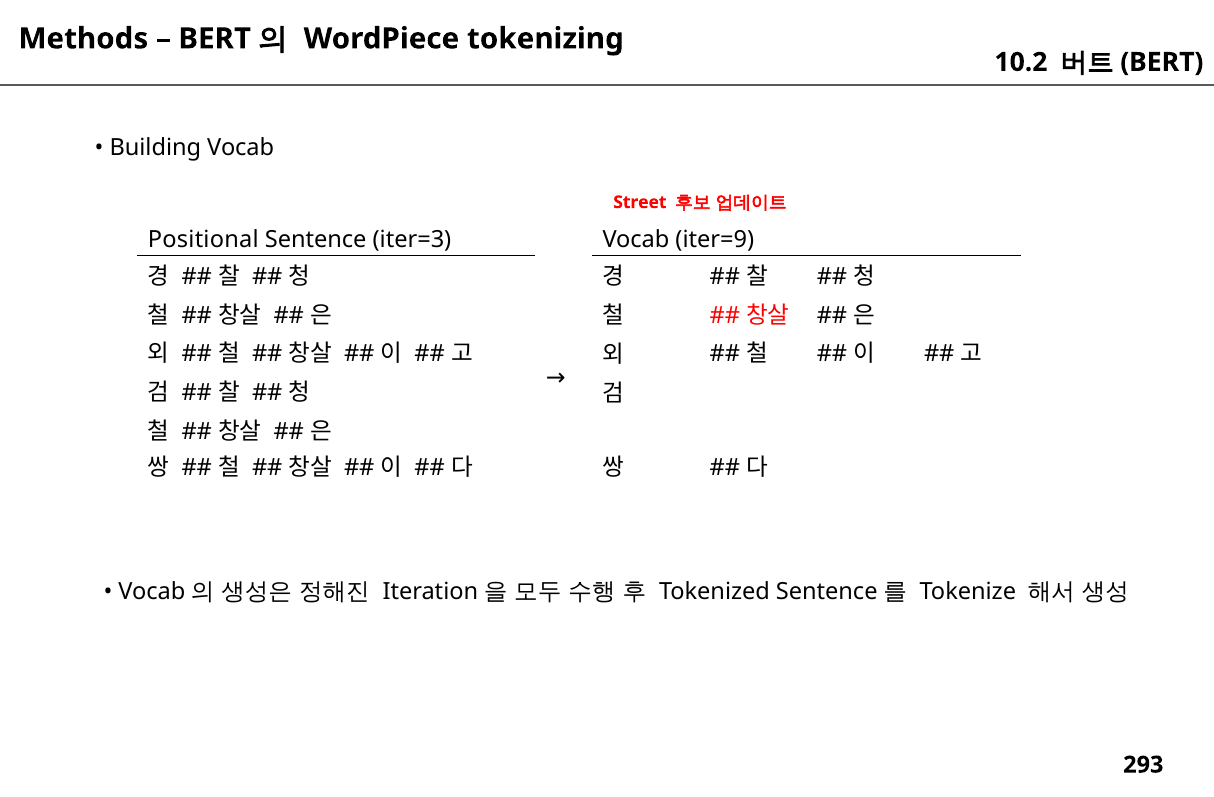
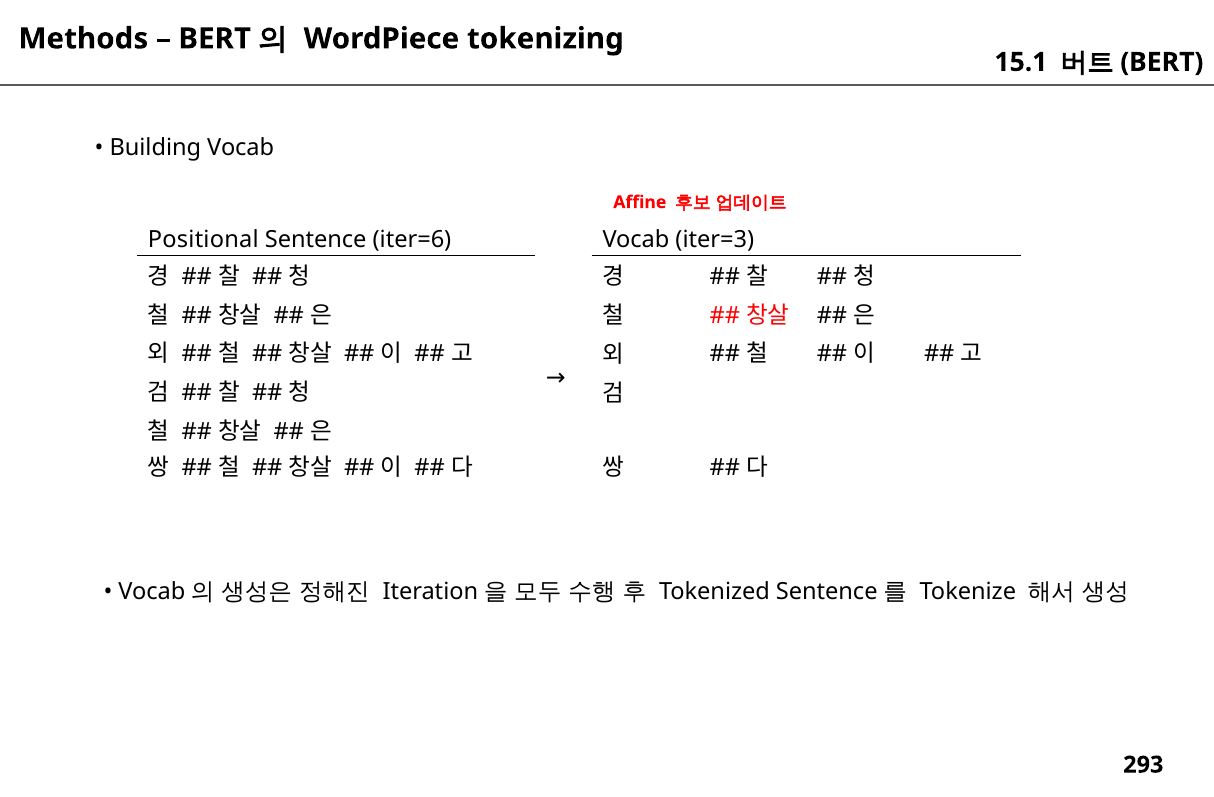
10.2: 10.2 -> 15.1 (1021, 62)
Street: Street -> Affine (640, 202)
iter=3: iter=3 -> iter=6 (412, 239)
iter=9: iter=9 -> iter=3 (715, 239)
